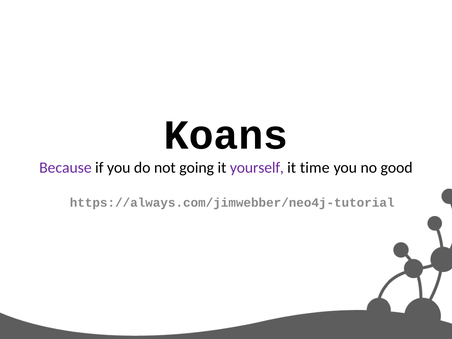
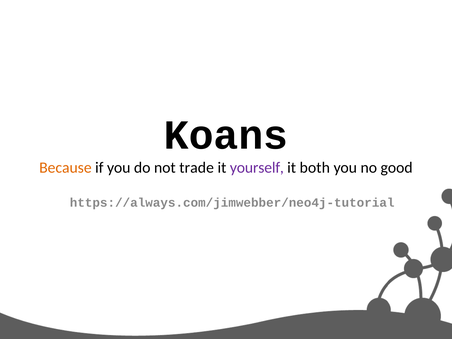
Because colour: purple -> orange (65, 168)
going: going -> trade (197, 168)
time: time -> both (315, 168)
